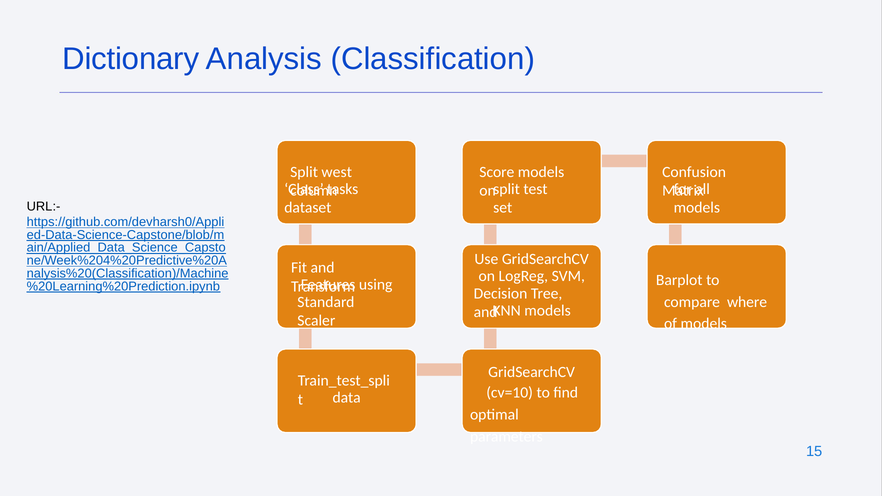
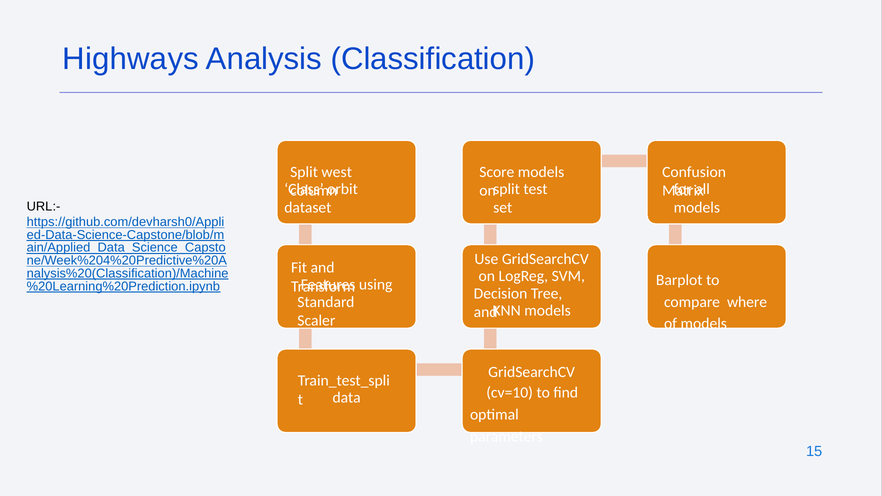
Dictionary: Dictionary -> Highways (131, 59)
tasks: tasks -> orbit (343, 189)
